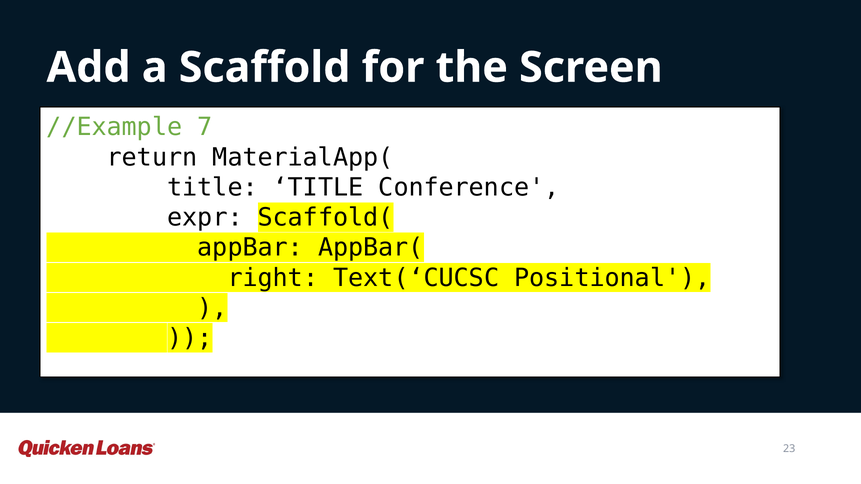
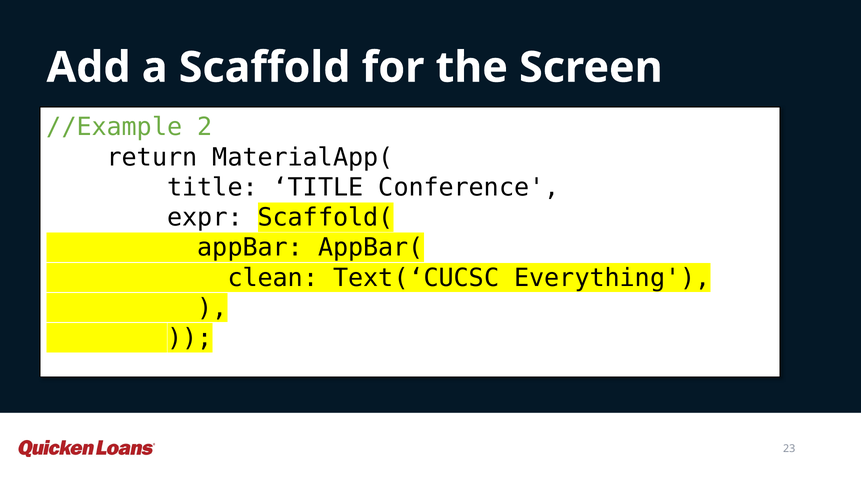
7: 7 -> 2 (205, 127)
right: right -> clean (273, 278)
Positional: Positional -> Everything (612, 278)
